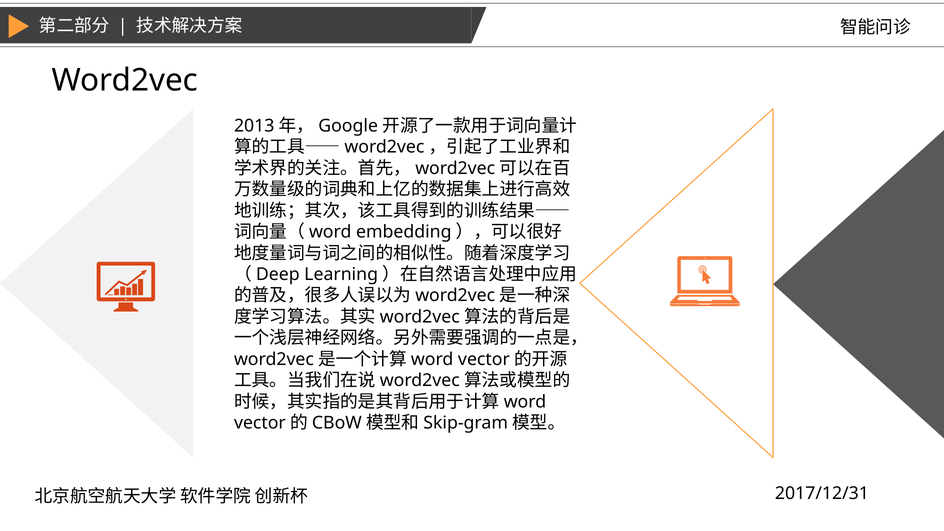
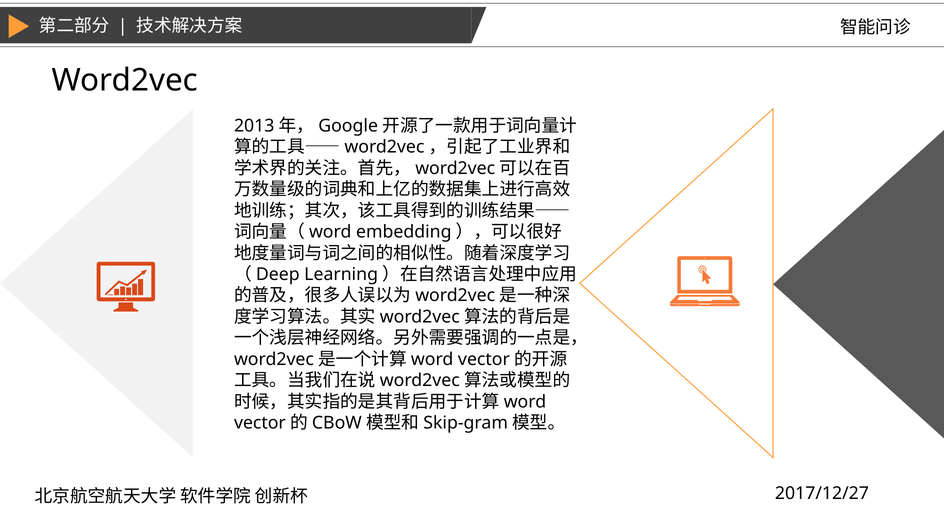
2017/12/31: 2017/12/31 -> 2017/12/27 (822, 493)
